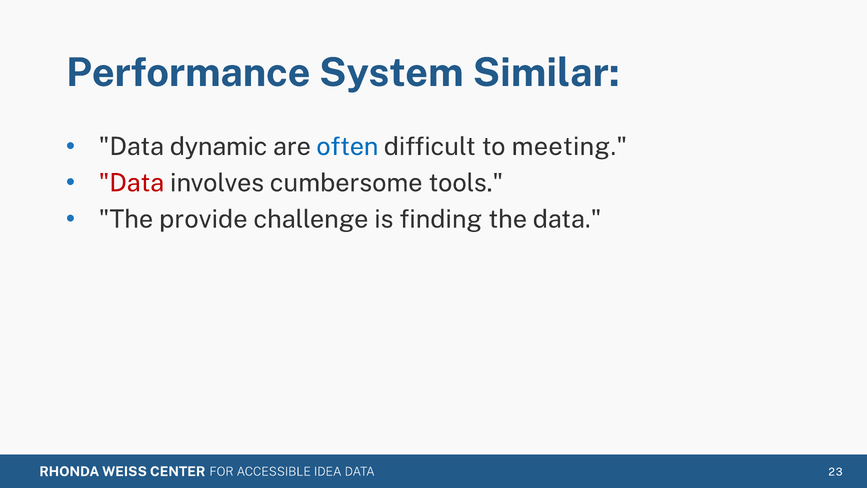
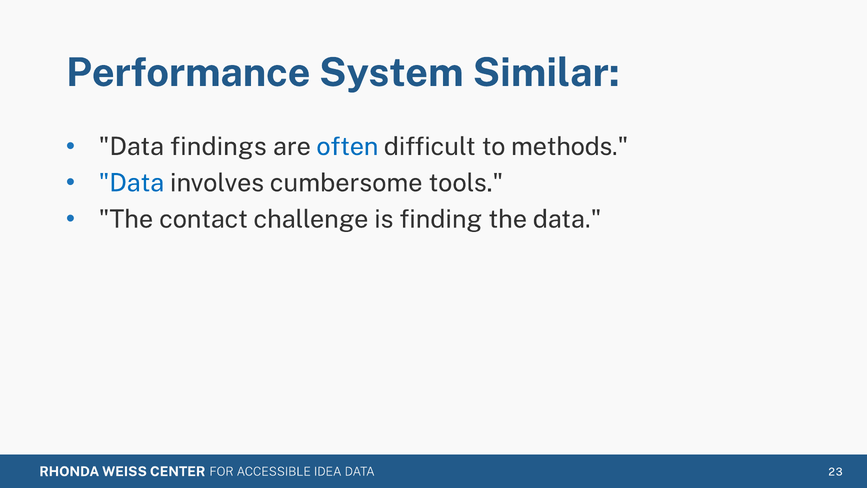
dynamic: dynamic -> findings (218, 147)
meeting: meeting -> methods (570, 147)
Data colour: red -> blue (131, 183)
provide: provide -> contact (204, 219)
